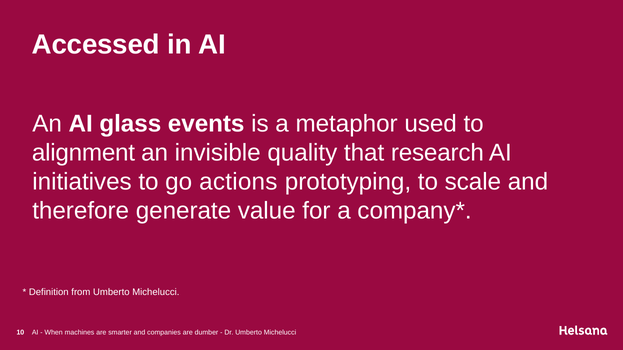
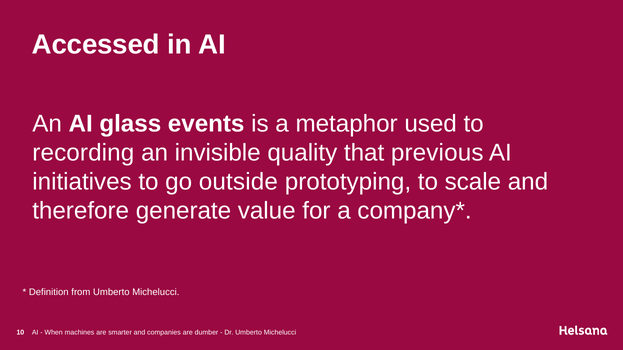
alignment: alignment -> recording (83, 153)
research: research -> previous (437, 153)
actions: actions -> outside (238, 182)
